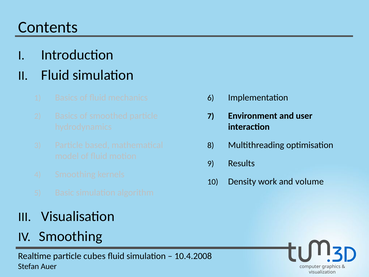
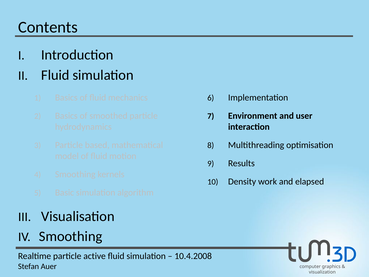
volume: volume -> elapsed (310, 181)
cubes: cubes -> active (95, 256)
